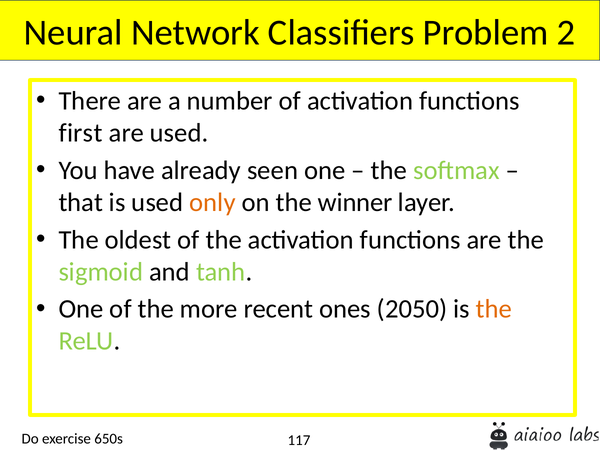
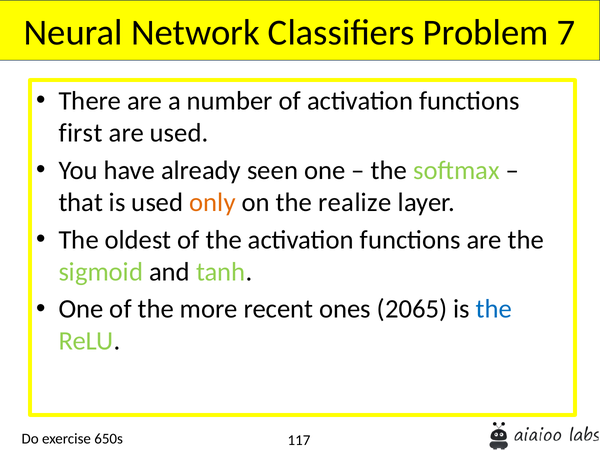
2: 2 -> 7 (566, 33)
winner: winner -> realize (355, 202)
2050: 2050 -> 2065 (412, 309)
the colour: orange -> blue (494, 309)
